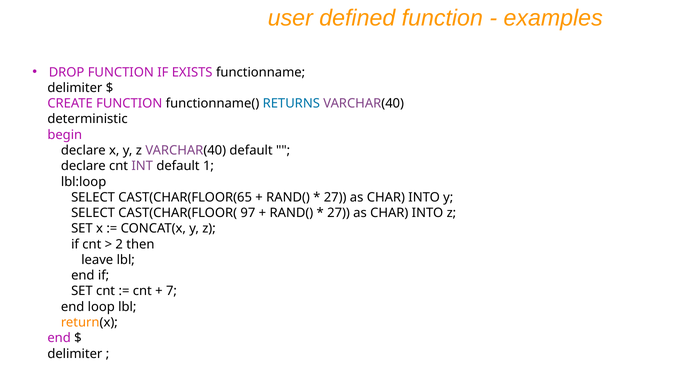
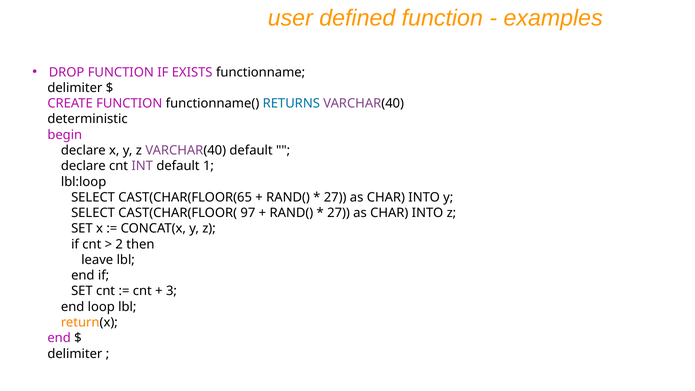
7: 7 -> 3 (172, 291)
